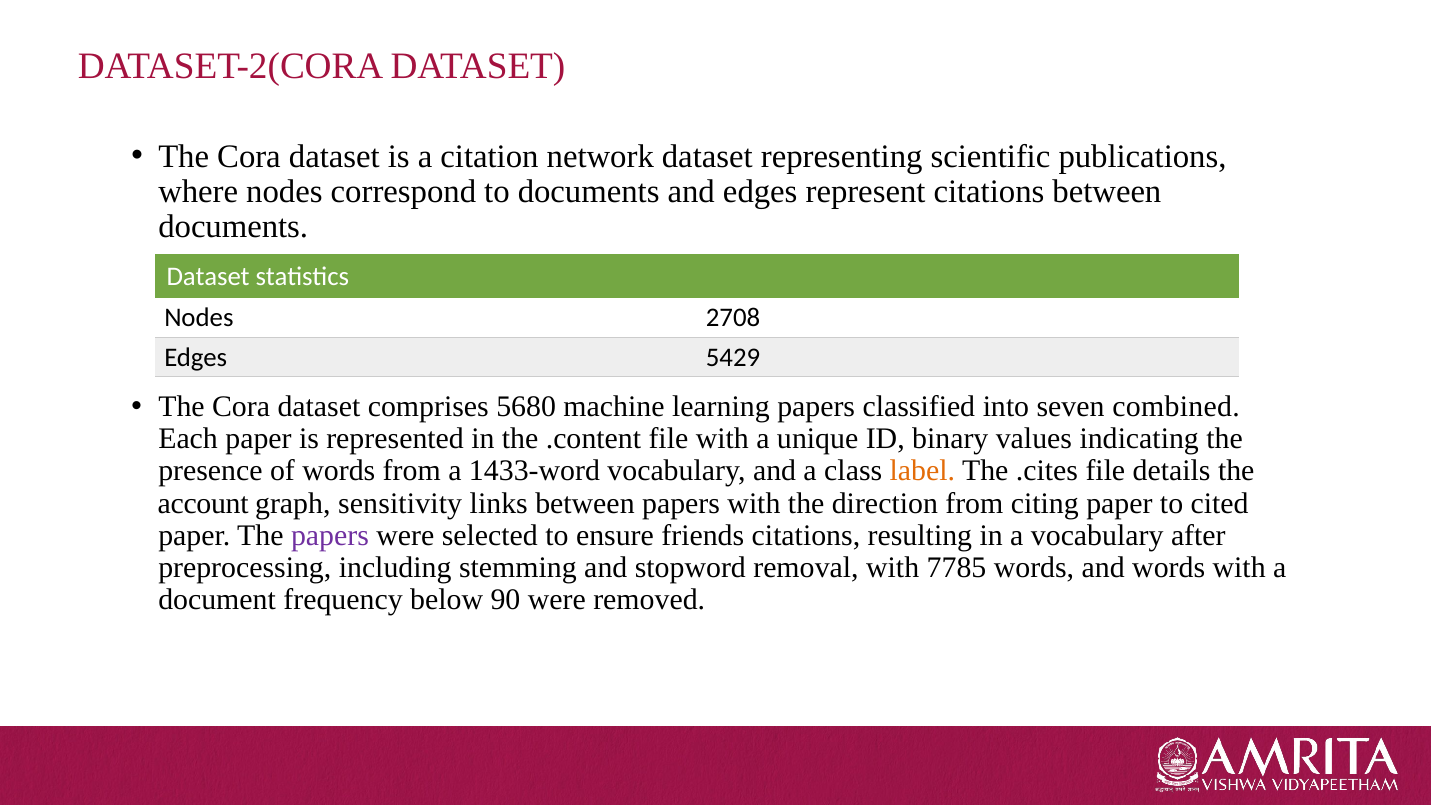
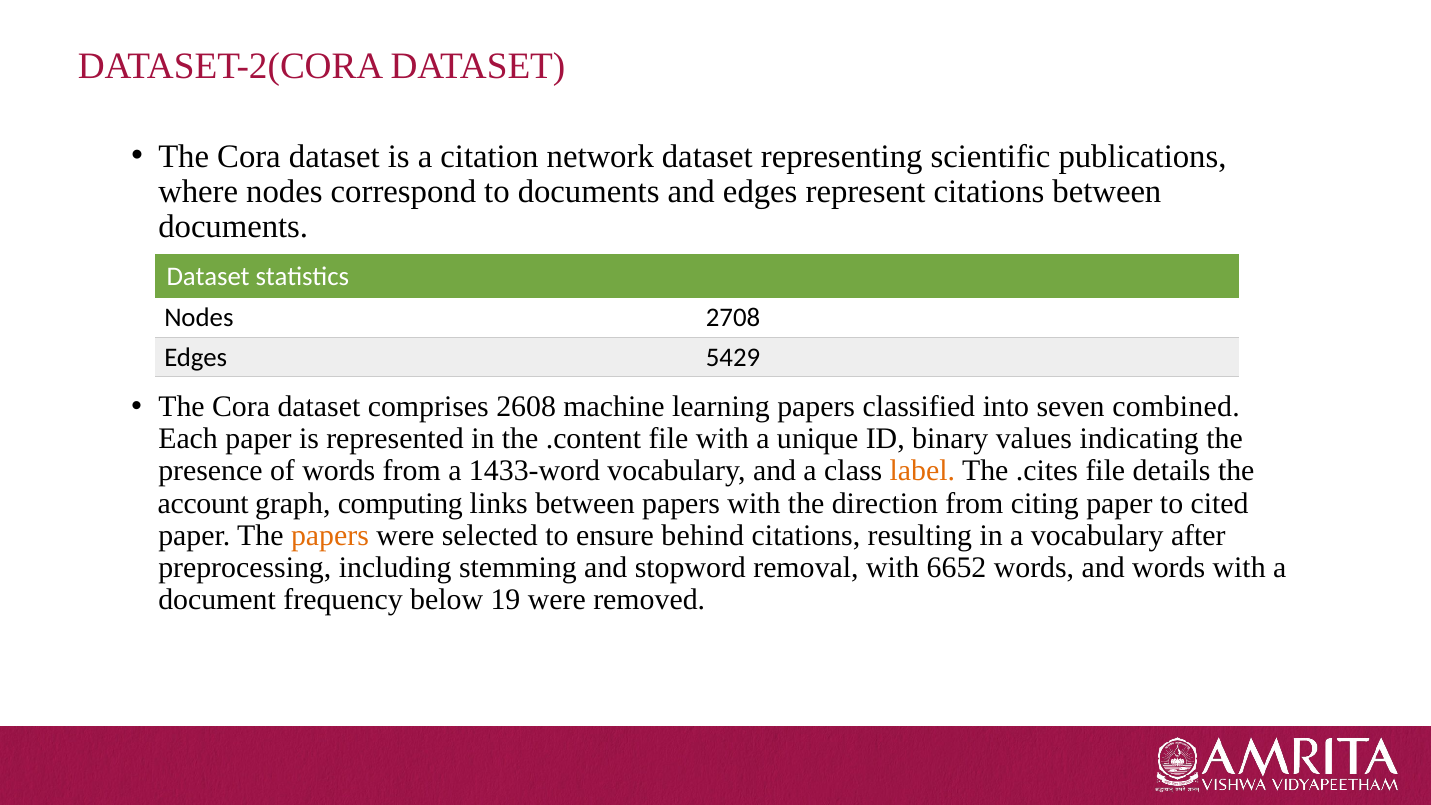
5680: 5680 -> 2608 (526, 407)
sensitivity: sensitivity -> computing (400, 503)
papers colour: purple -> orange (330, 535)
friends: friends -> behind (703, 535)
7785: 7785 -> 6652 (956, 568)
90: 90 -> 19 (505, 600)
